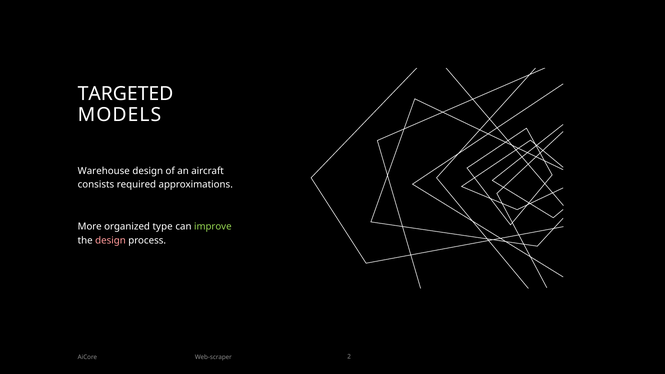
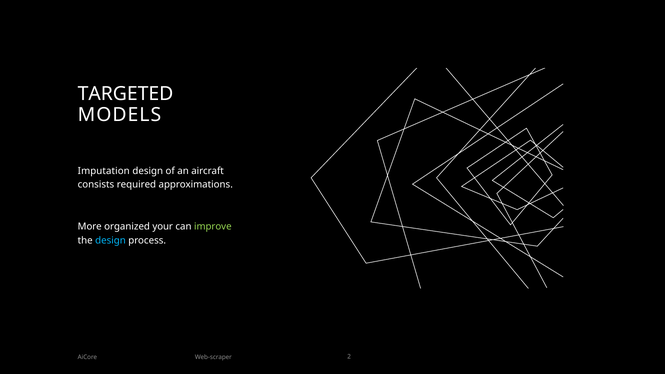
Warehouse: Warehouse -> Imputation (104, 171)
type: type -> your (163, 227)
design colour: pink -> light blue (110, 241)
